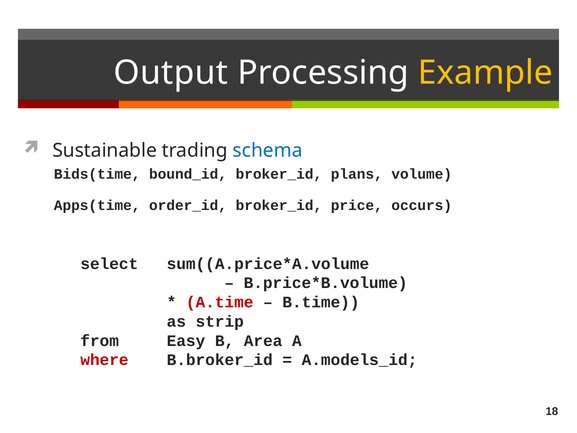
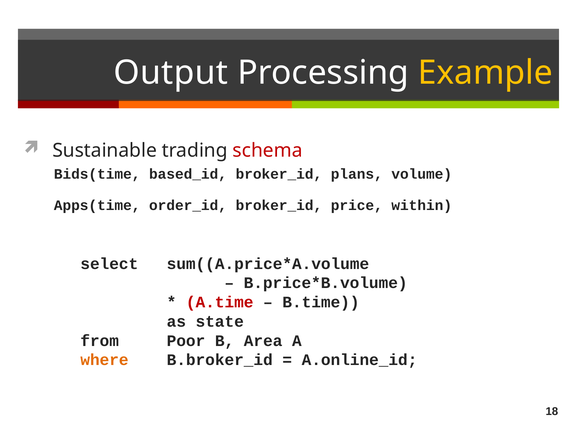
schema colour: blue -> red (268, 150)
bound_id: bound_id -> based_id (188, 174)
occurs: occurs -> within (422, 205)
strip: strip -> state (220, 321)
Easy: Easy -> Poor (186, 341)
where colour: red -> orange (104, 360)
A.models_id: A.models_id -> A.online_id (360, 360)
